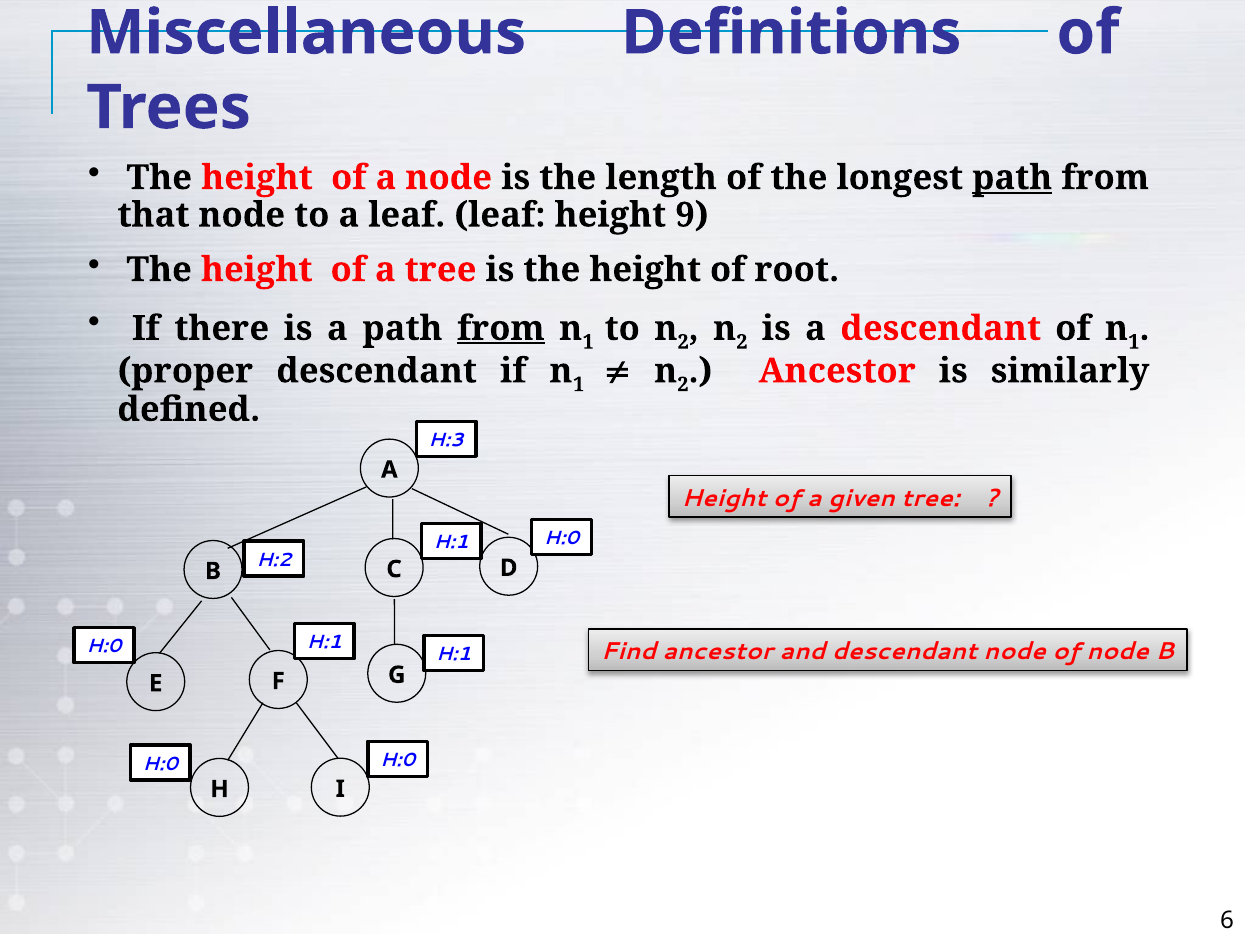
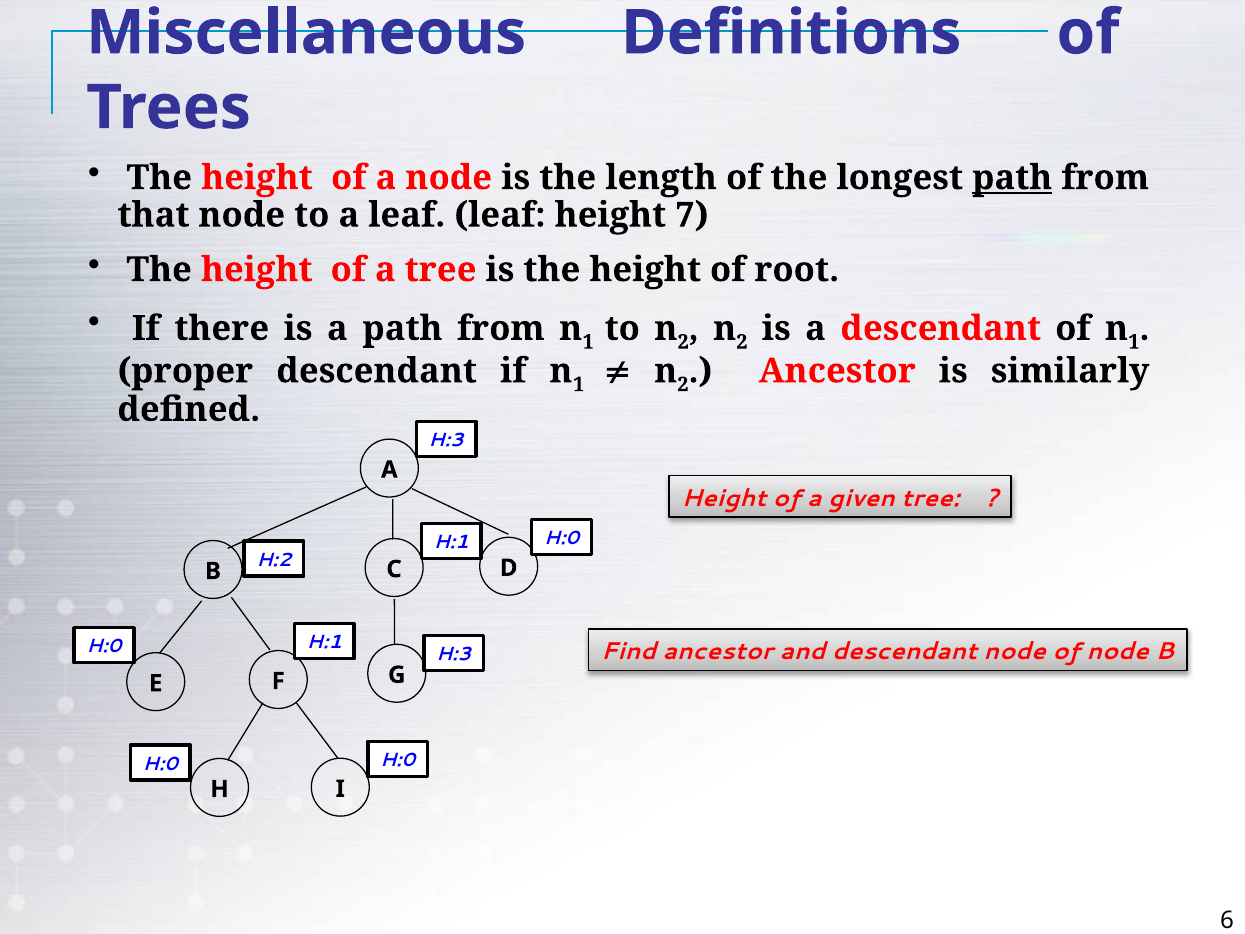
9: 9 -> 7 (692, 215)
from underline: present -> none (501, 328)
H:1: H:1 -> H:3 (454, 654)
